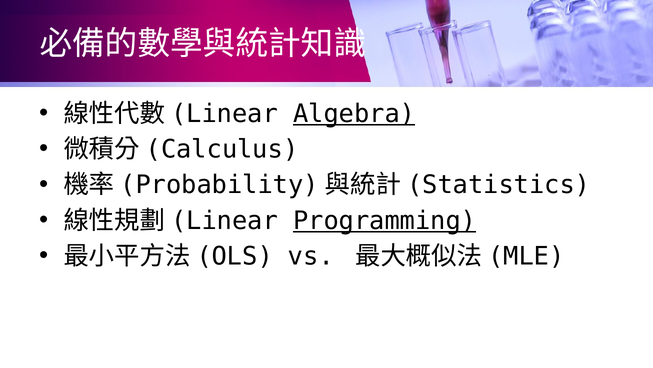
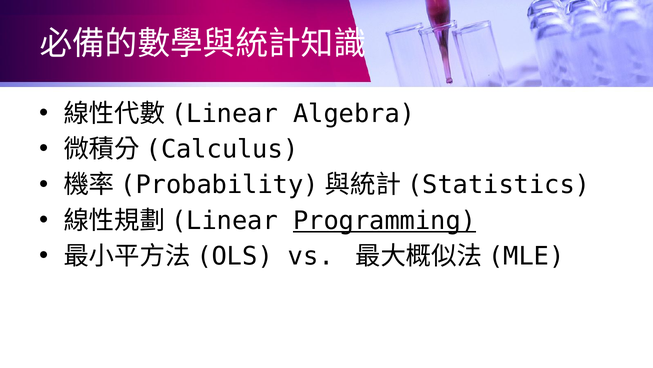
Algebra underline: present -> none (354, 114)
